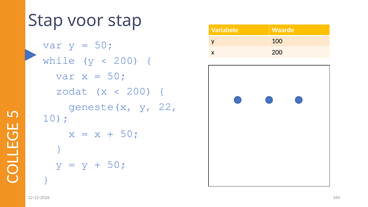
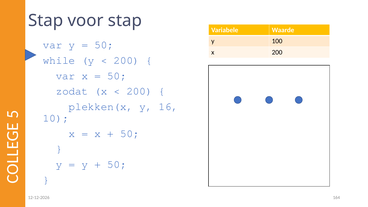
geneste(x: geneste(x -> plekken(x (101, 107)
22: 22 -> 16 (168, 107)
